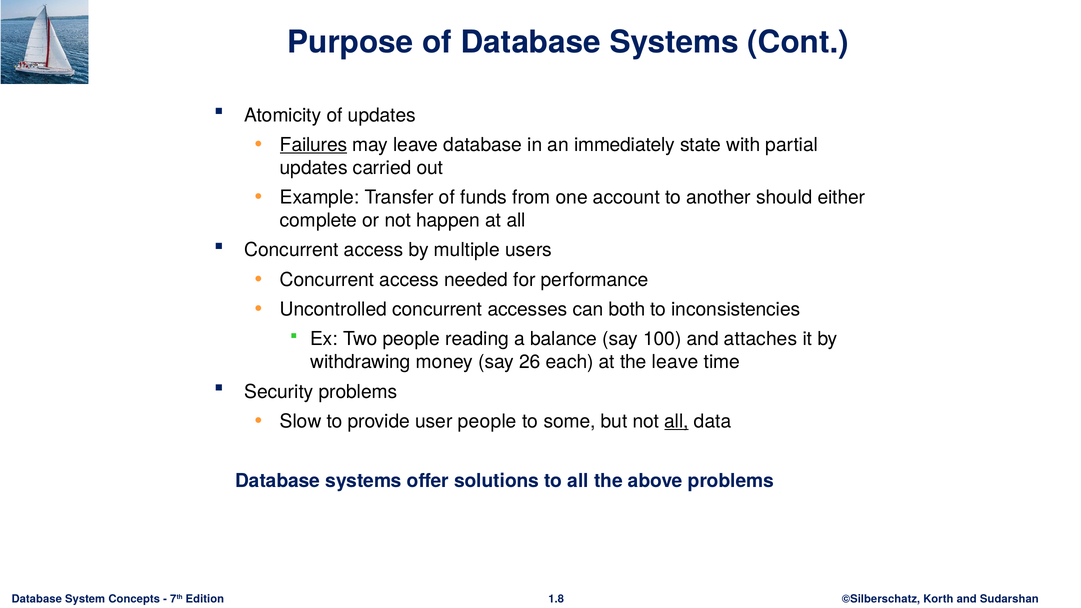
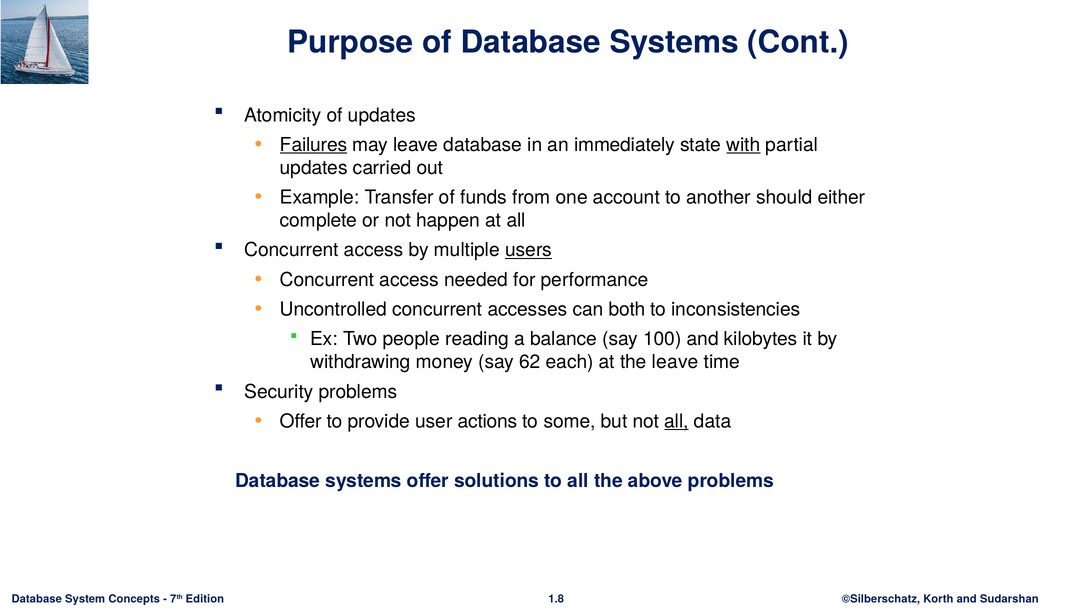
with underline: none -> present (743, 145)
users underline: none -> present (529, 250)
attaches: attaches -> kilobytes (761, 339)
26: 26 -> 62 (530, 362)
Slow: Slow -> Offer (301, 421)
user people: people -> actions (488, 421)
